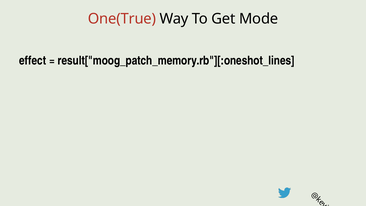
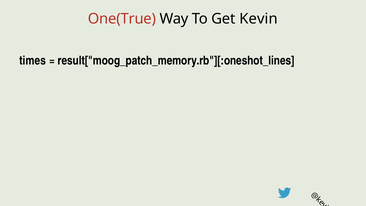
Mode: Mode -> Kevin (259, 19)
effect: effect -> times (33, 61)
